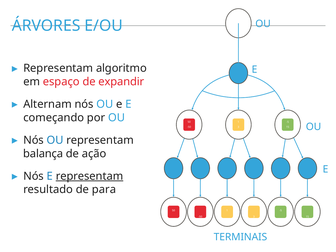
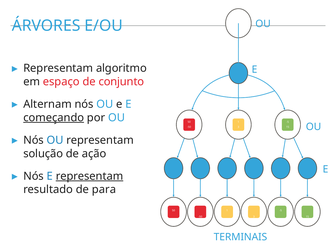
expandir: expandir -> conjunto (121, 82)
começando underline: none -> present (54, 118)
balança: balança -> solução (43, 154)
